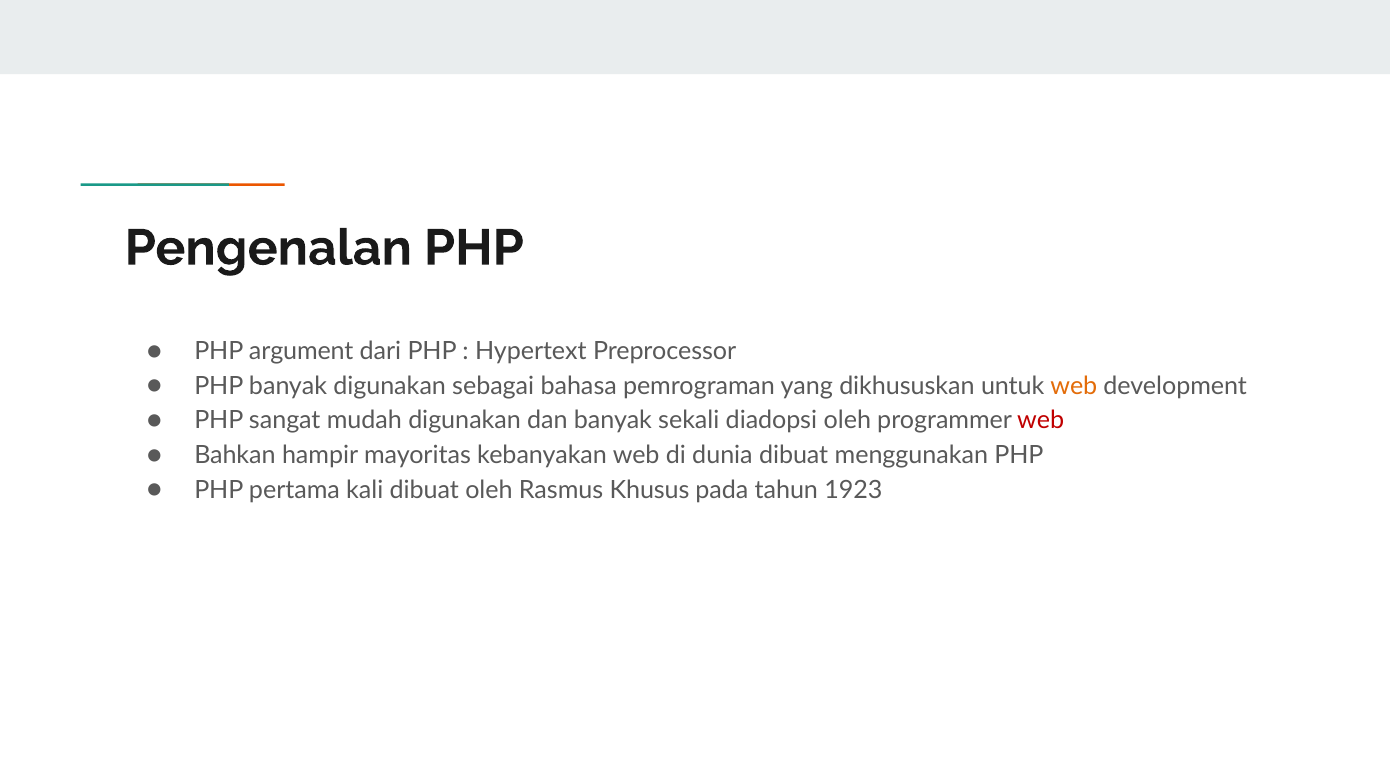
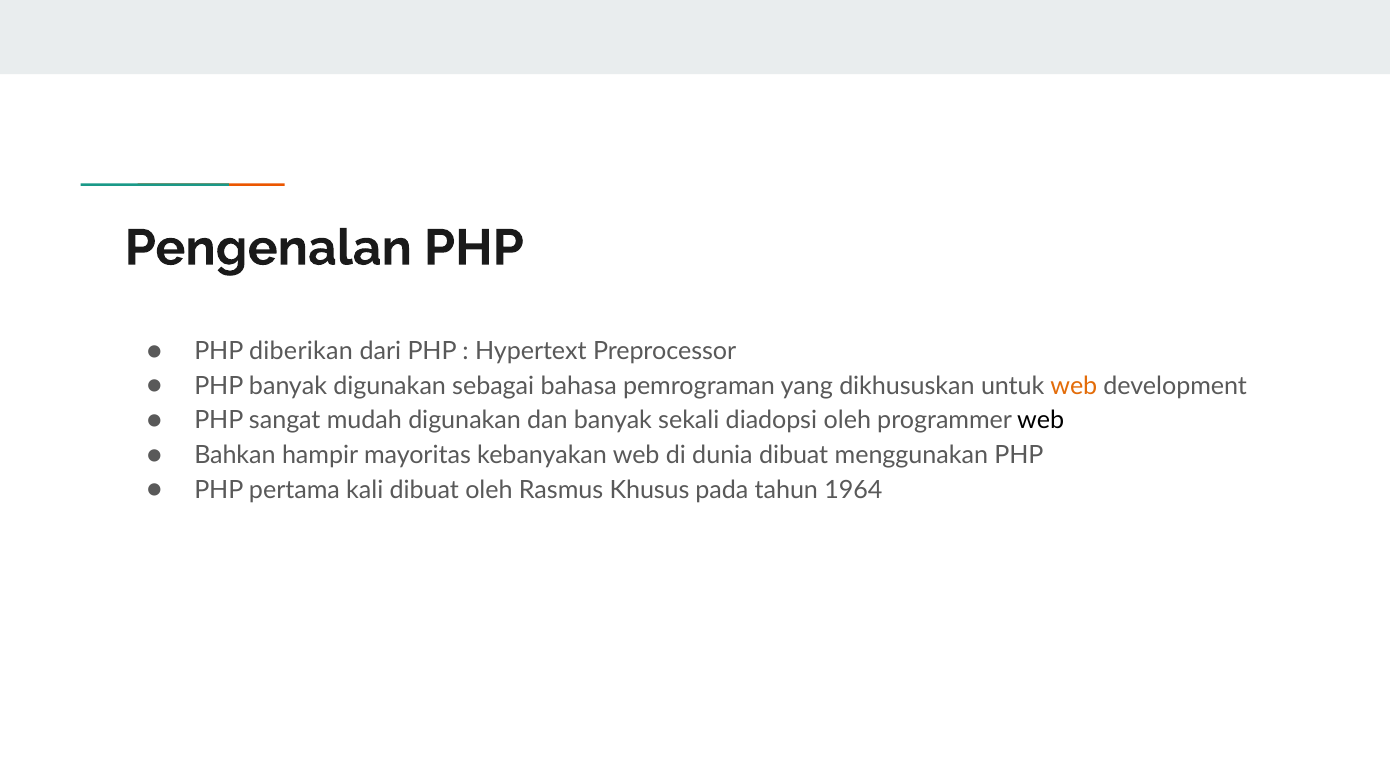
argument: argument -> diberikan (301, 351)
web colour: red -> black (1041, 421)
1923: 1923 -> 1964 (853, 490)
